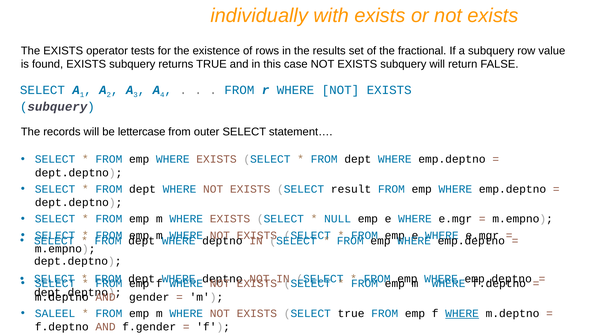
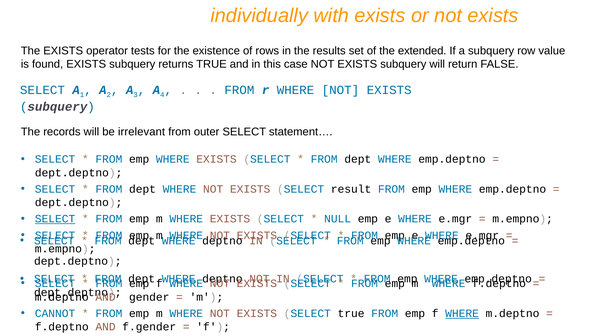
fractional: fractional -> extended (422, 51)
lettercase: lettercase -> irrelevant (142, 132)
SELECT underline: none -> present (55, 219)
SALEEL: SALEEL -> CANNOT (55, 314)
